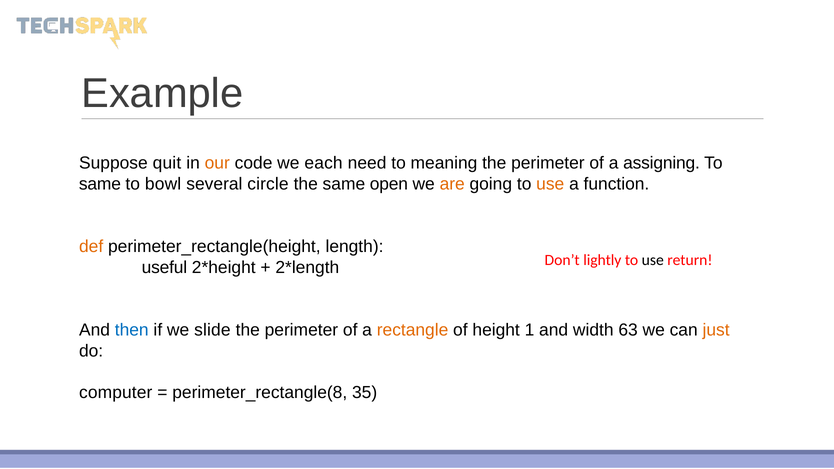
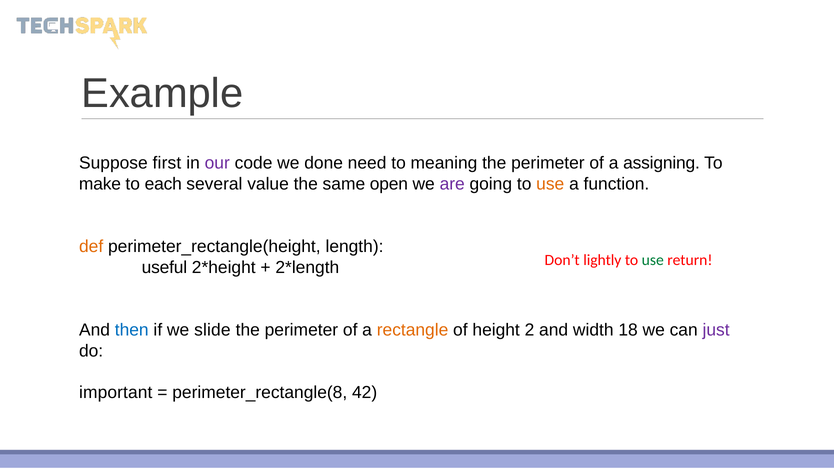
quit: quit -> first (167, 163)
our colour: orange -> purple (217, 163)
each: each -> done (324, 163)
same: same -> make (100, 184)
bowl: bowl -> each (163, 184)
circle: circle -> value (268, 184)
are colour: orange -> purple (452, 184)
use colour: black -> green (653, 260)
1: 1 -> 2 (529, 330)
63: 63 -> 18 (628, 330)
just colour: orange -> purple (716, 330)
computer: computer -> important (116, 393)
35: 35 -> 42 (365, 393)
